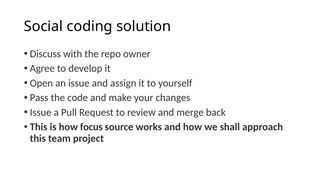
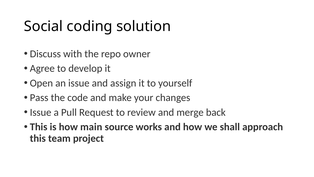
focus: focus -> main (91, 127)
